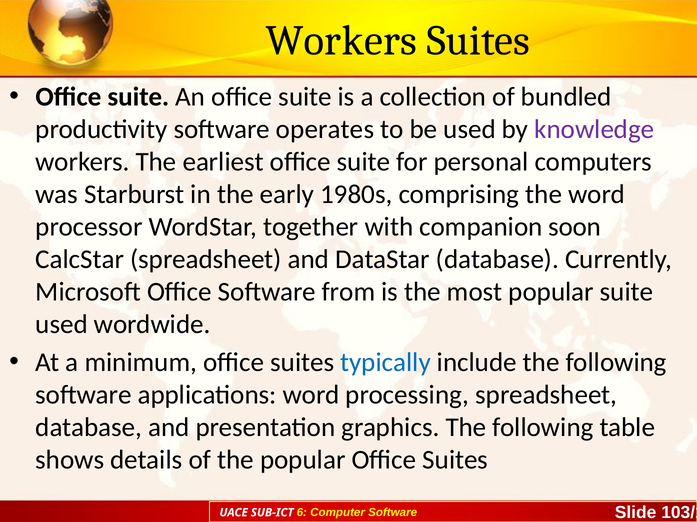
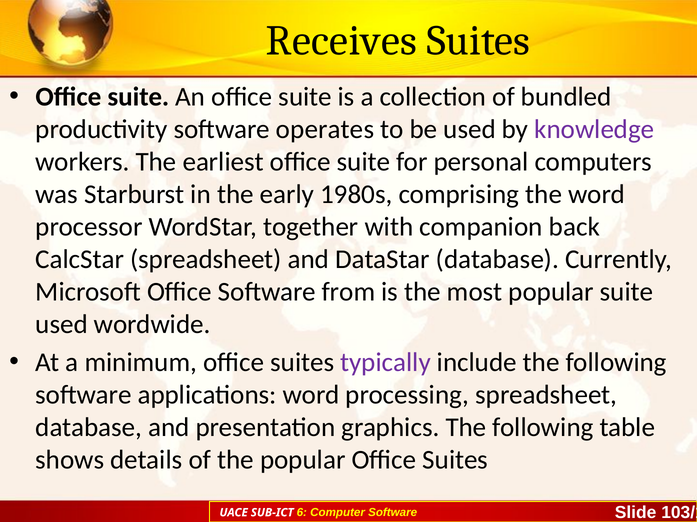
Workers: Workers -> Receives (341, 41)
soon: soon -> back (574, 227)
typically colour: blue -> purple (386, 363)
